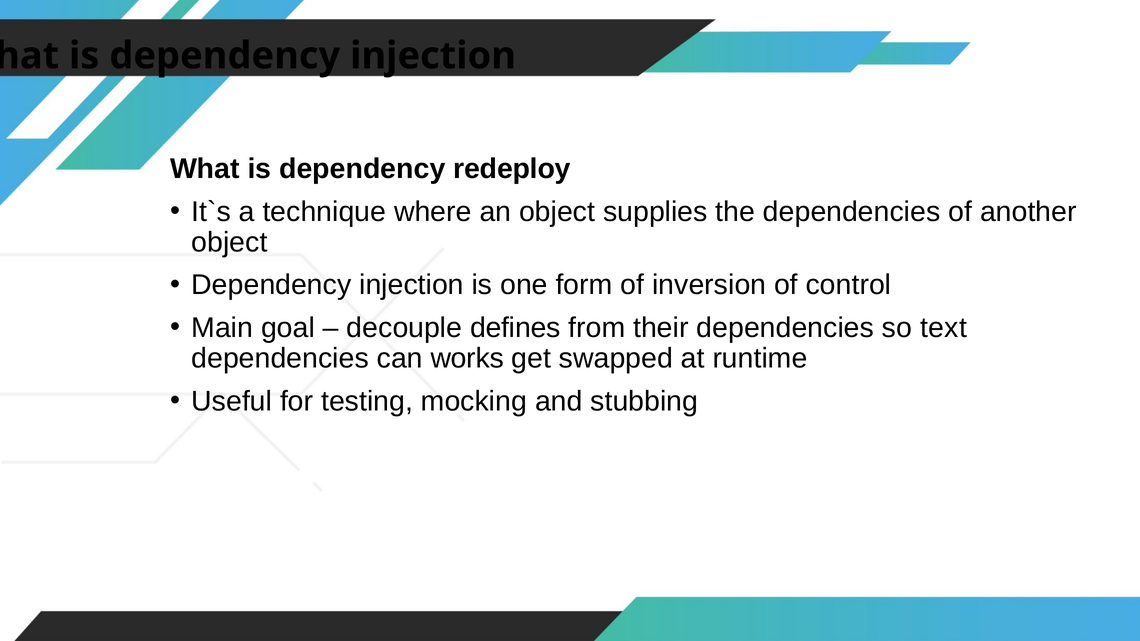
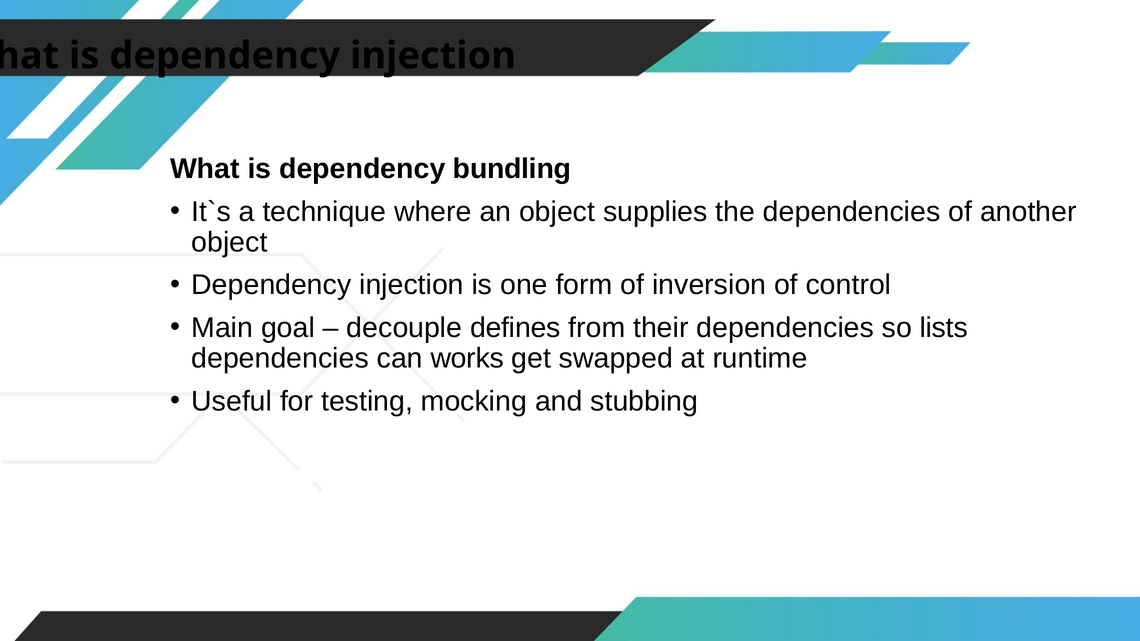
redeploy: redeploy -> bundling (512, 169)
text: text -> lists (944, 328)
